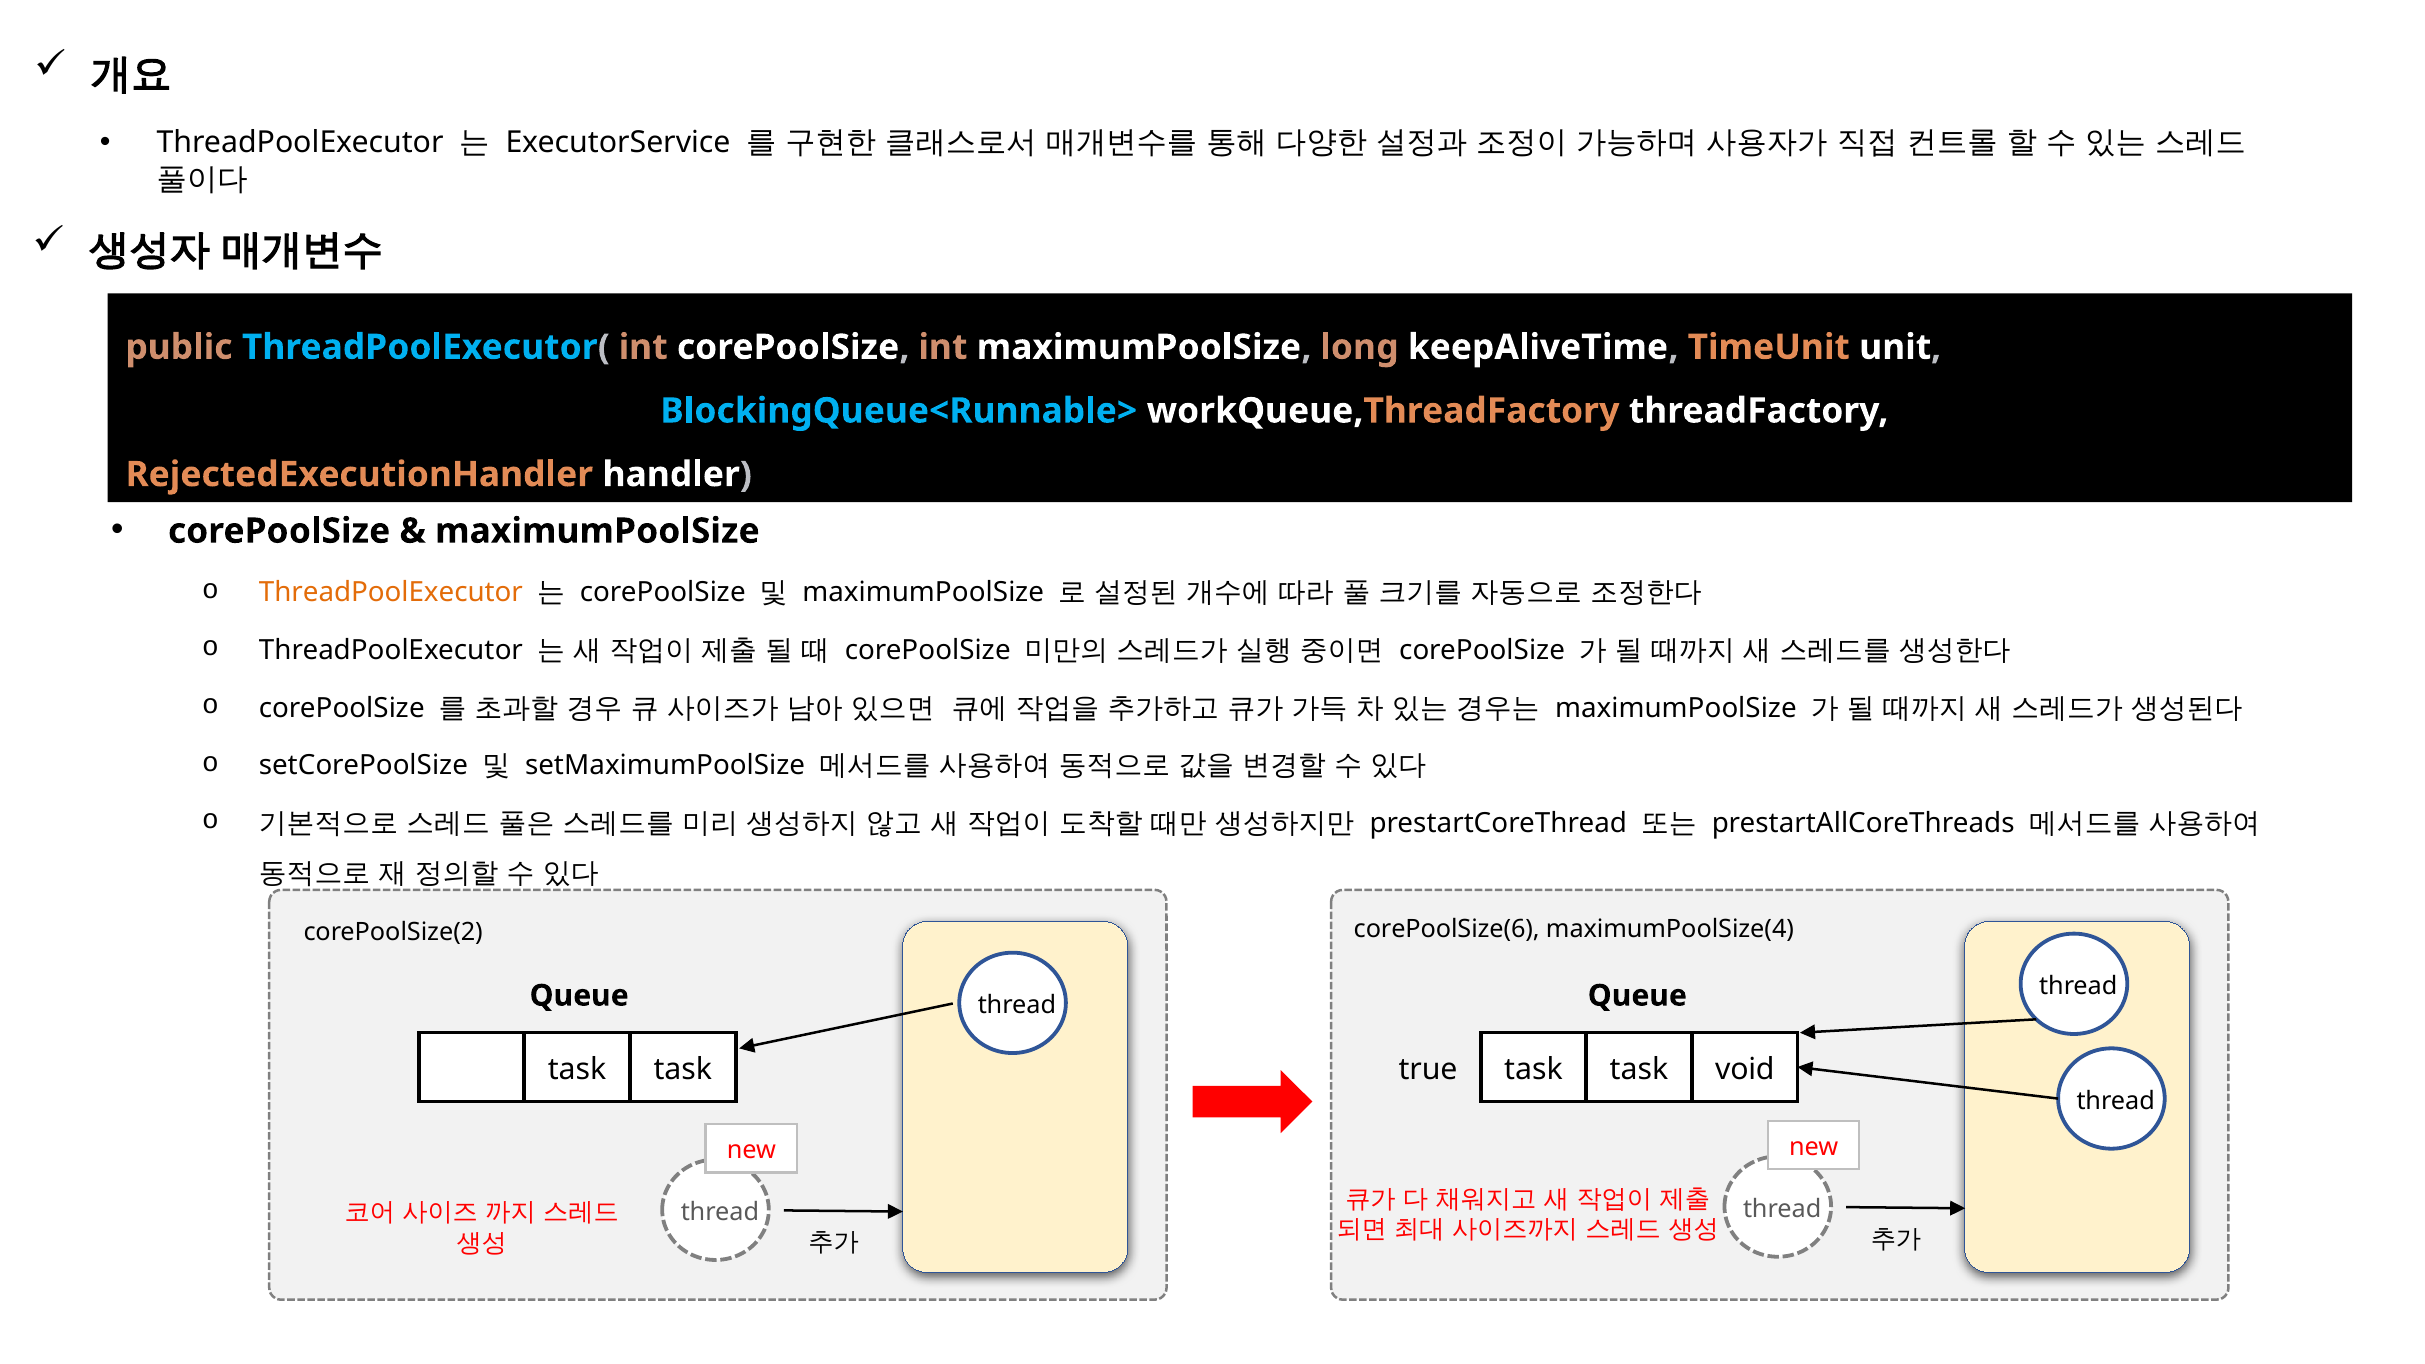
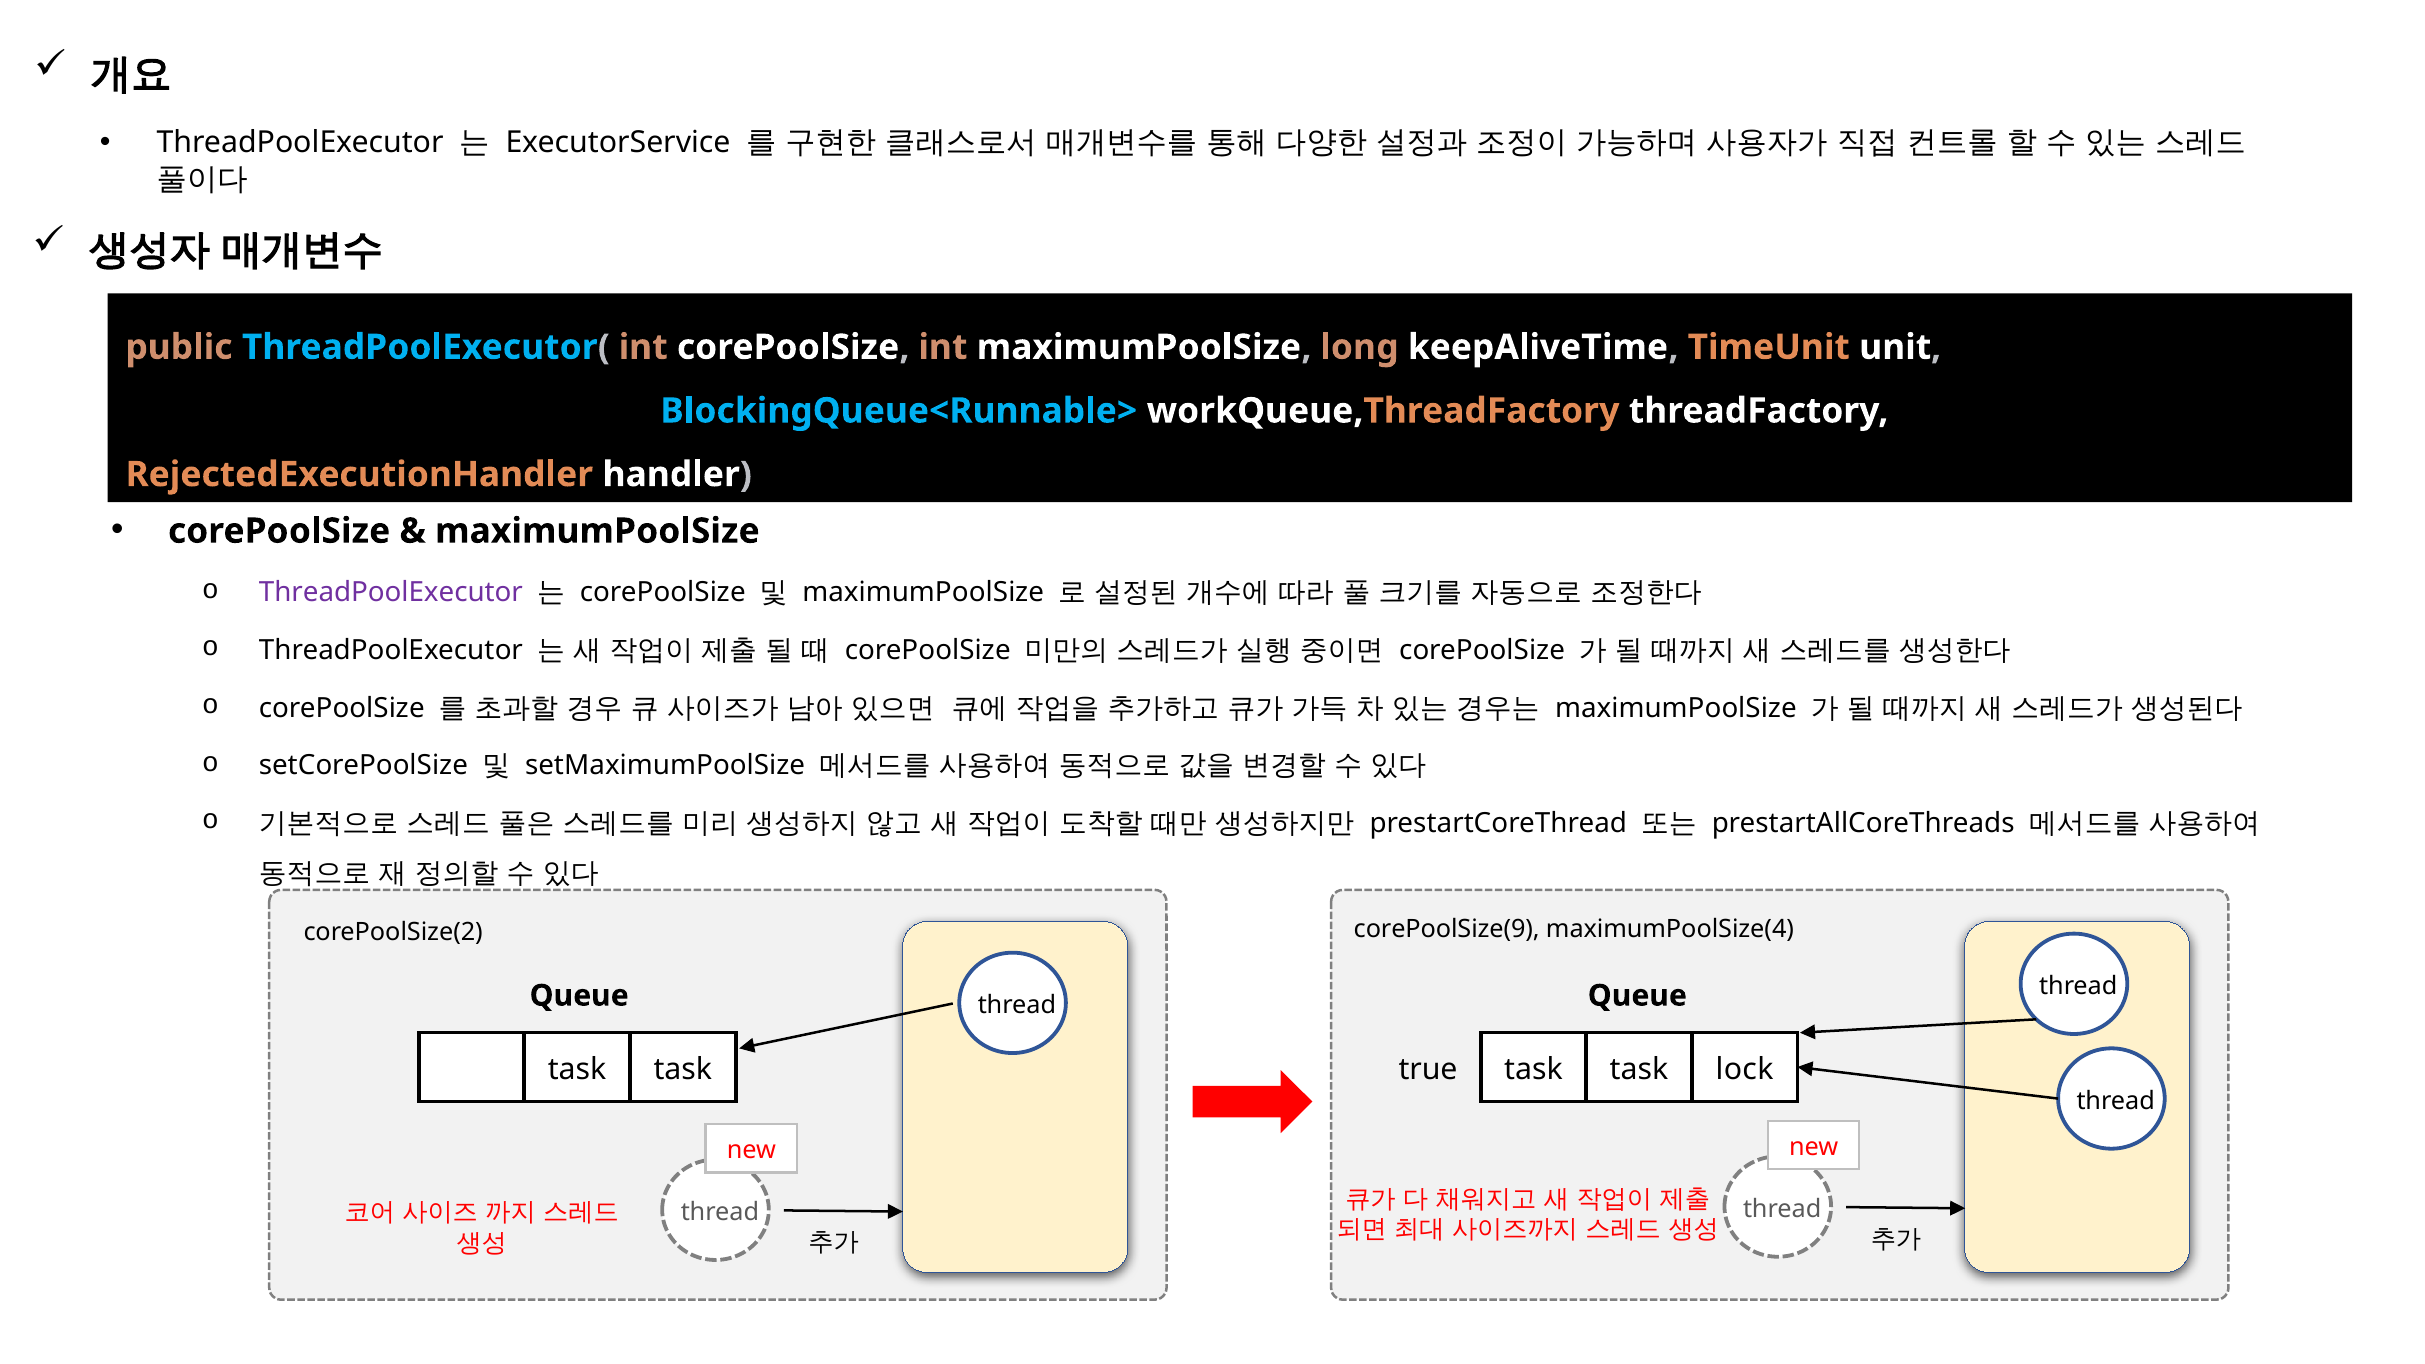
ThreadPoolExecutor colour: orange -> purple (391, 593)
corePoolSize(6: corePoolSize(6 -> corePoolSize(9 (1447, 929)
void: void -> lock (1745, 1069)
